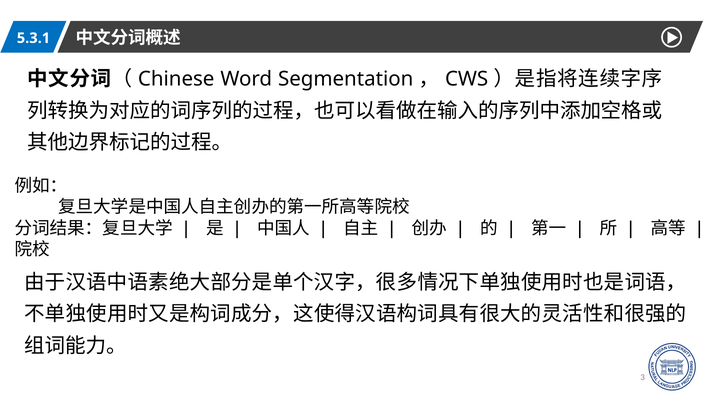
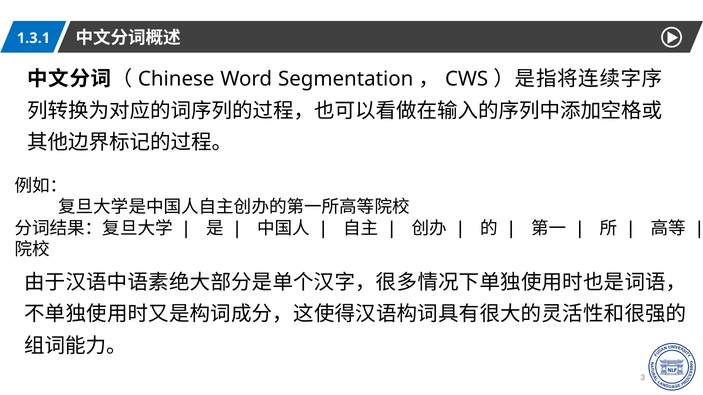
5.3.1: 5.3.1 -> 1.3.1 (33, 38)
